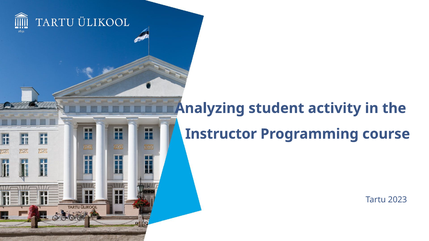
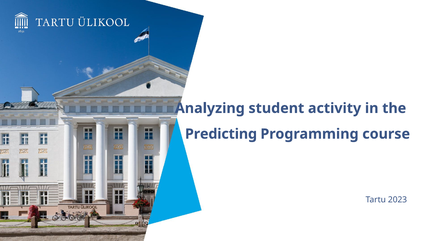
Instructor: Instructor -> Predicting (221, 134)
